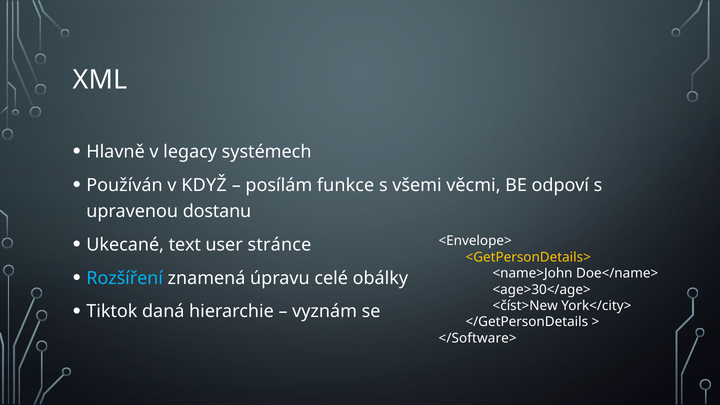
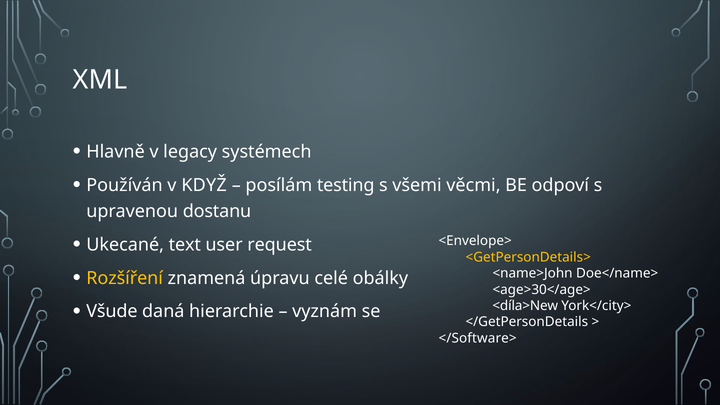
funkce: funkce -> testing (346, 185)
stránce: stránce -> request (280, 245)
Rozšíření colour: light blue -> yellow (125, 278)
Tiktok: Tiktok -> Všude (112, 312)
<číst>New: <číst>New -> <díla>New (525, 306)
